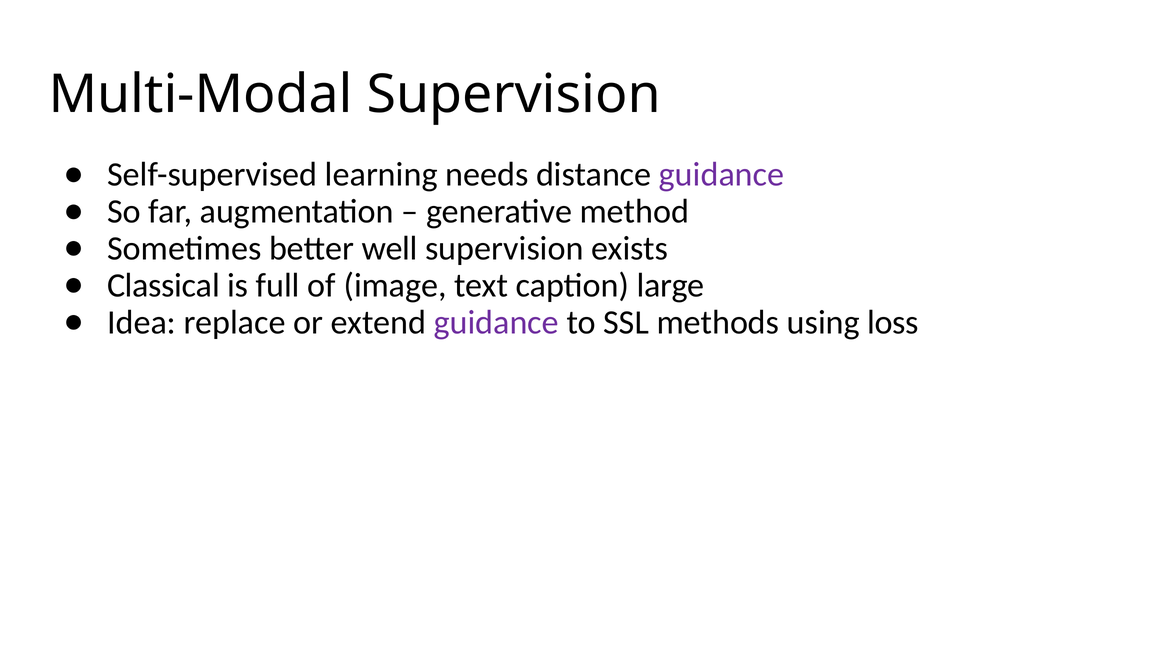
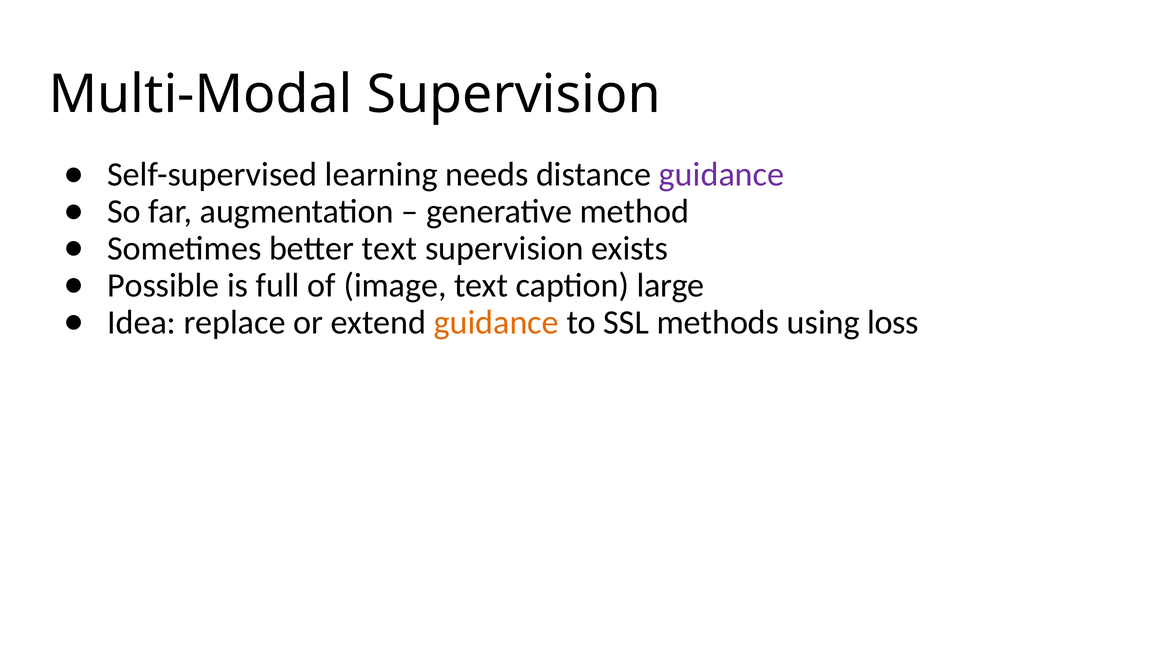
better well: well -> text (389, 248)
Classical: Classical -> Possible (163, 285)
guidance colour: purple -> orange (496, 322)
